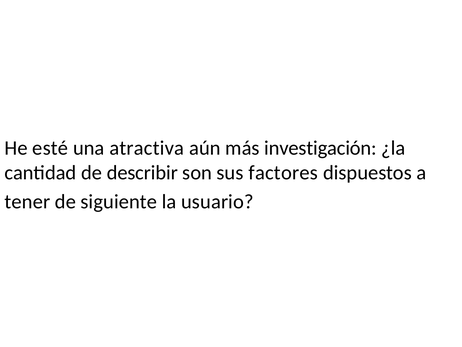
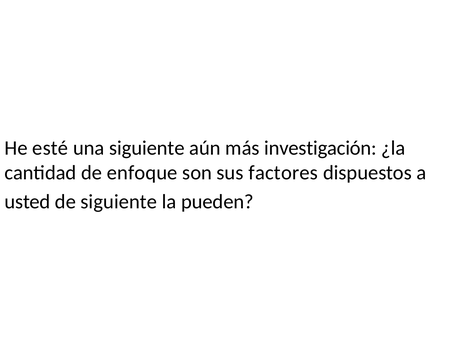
una atractiva: atractiva -> siguiente (147, 148)
describir: describir -> enfoque (142, 173)
tener: tener -> usted (28, 201)
usuario: usuario -> pueden (217, 201)
